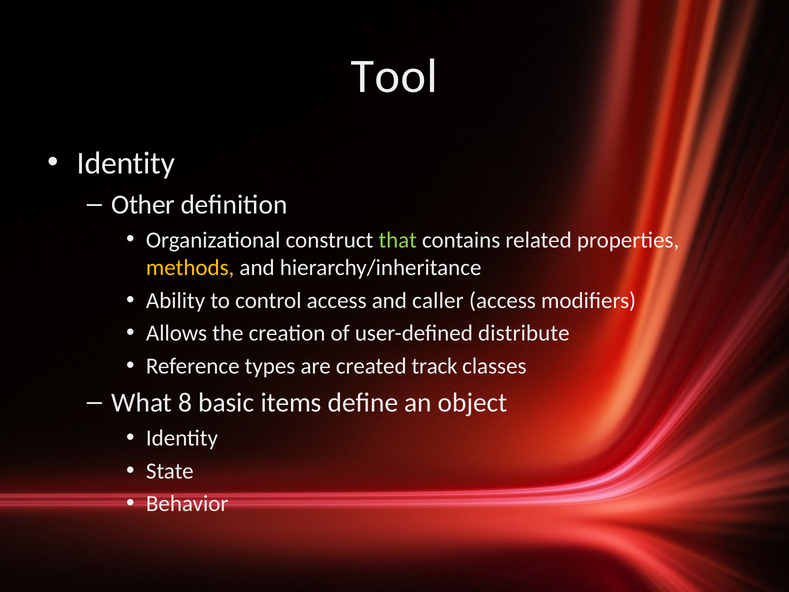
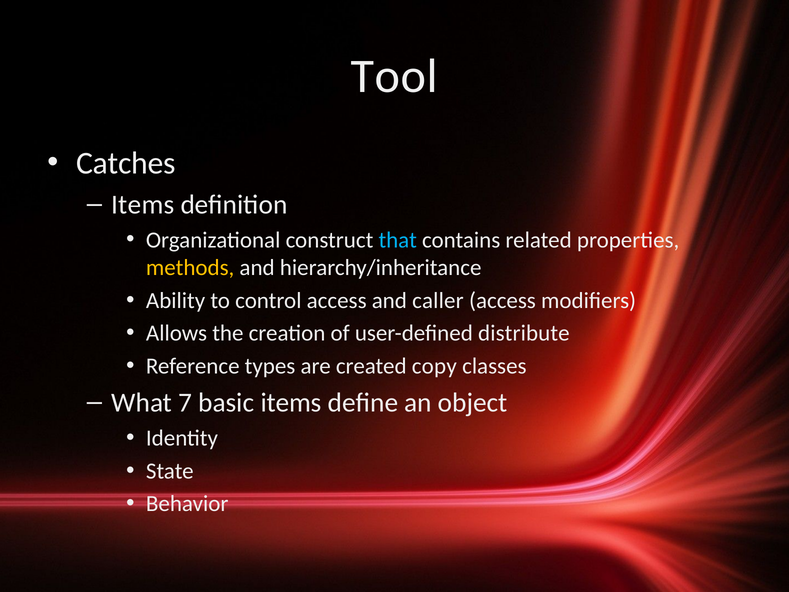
Identity: Identity -> Catches (126, 163)
Other: Other -> Items (143, 205)
that colour: light green -> light blue (398, 240)
track: track -> copy (434, 366)
8: 8 -> 7 (185, 403)
